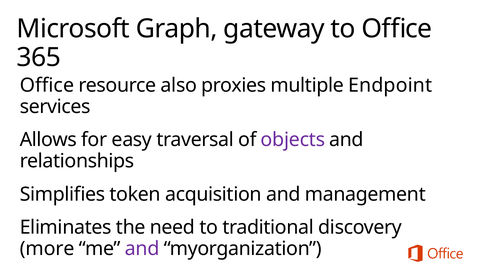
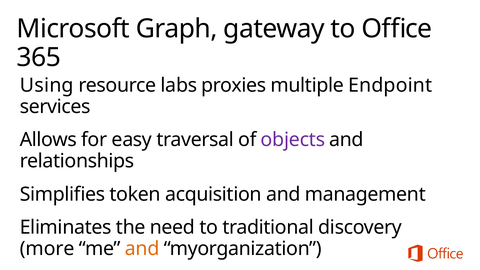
Office: Office -> Using (47, 85)
also: also -> labs (179, 85)
and colour: purple -> orange (142, 249)
